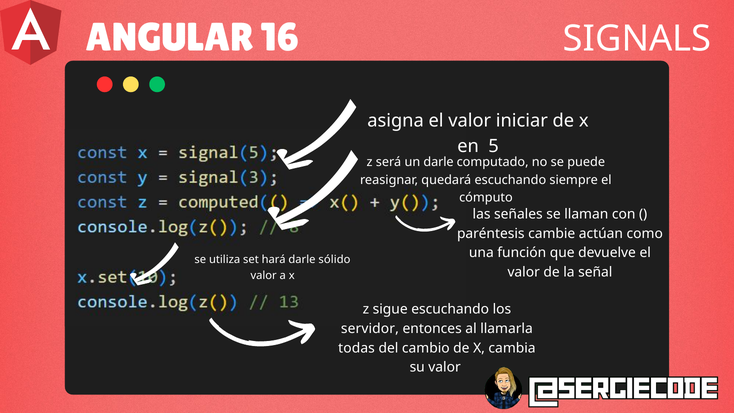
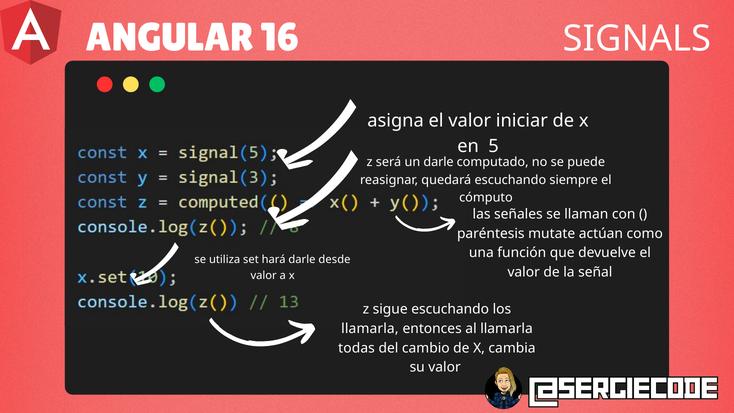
cambie: cambie -> mutate (552, 233)
sólido: sólido -> desde (334, 260)
servidor: servidor -> llamarla (370, 329)
